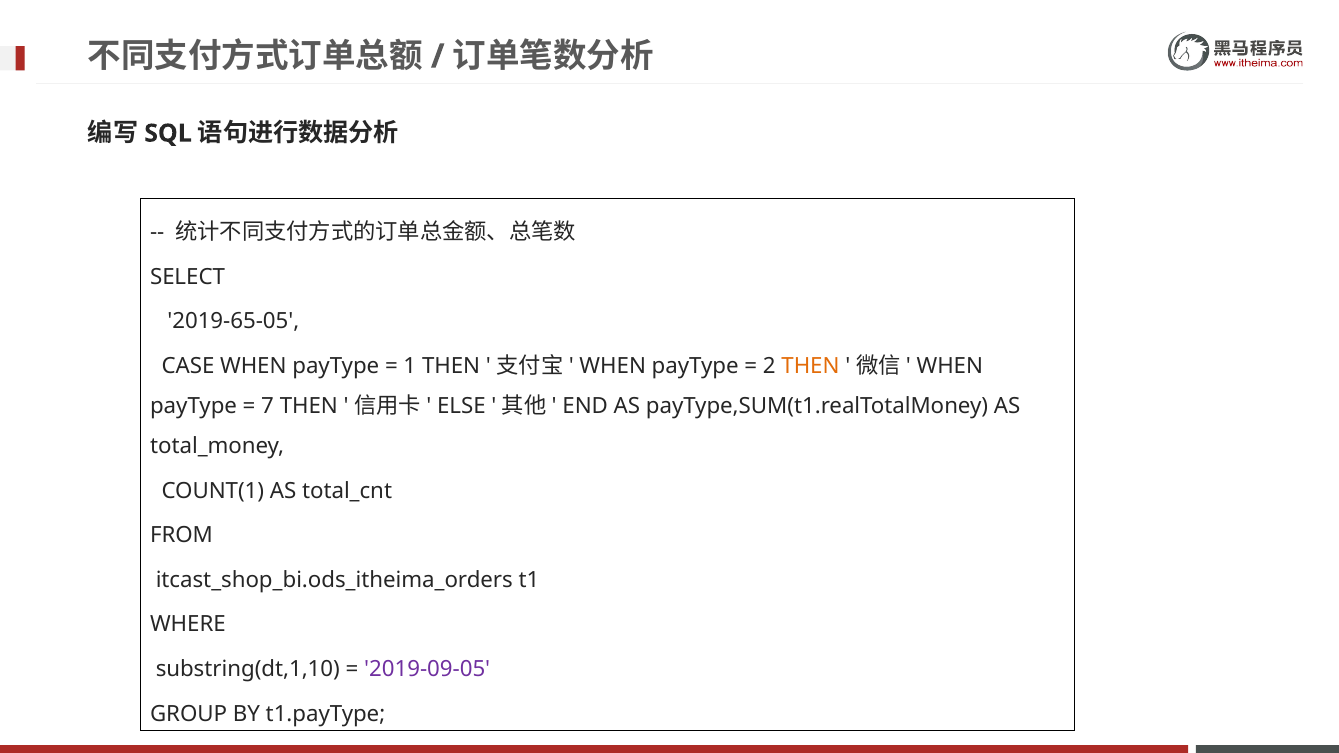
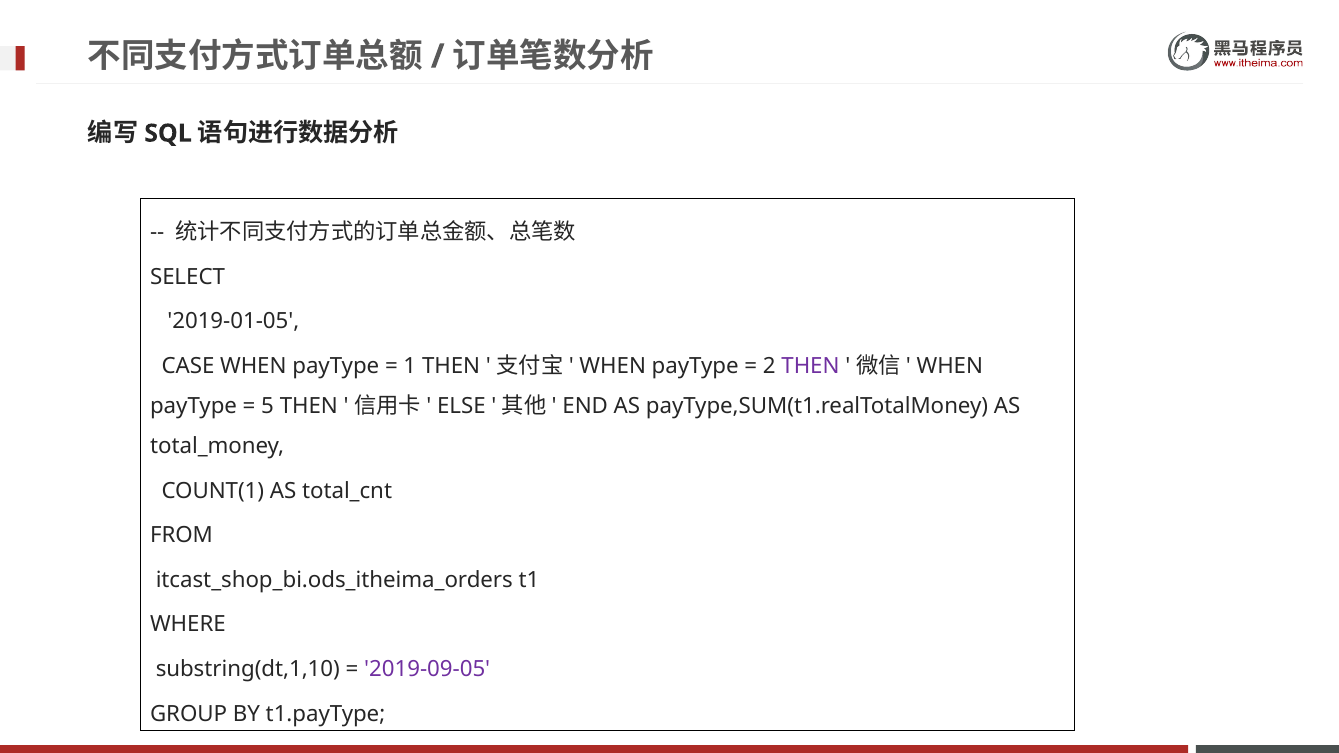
2019-65-05: 2019-65-05 -> 2019-01-05 (233, 321)
THEN colour: orange -> purple (810, 366)
7: 7 -> 5 (268, 406)
